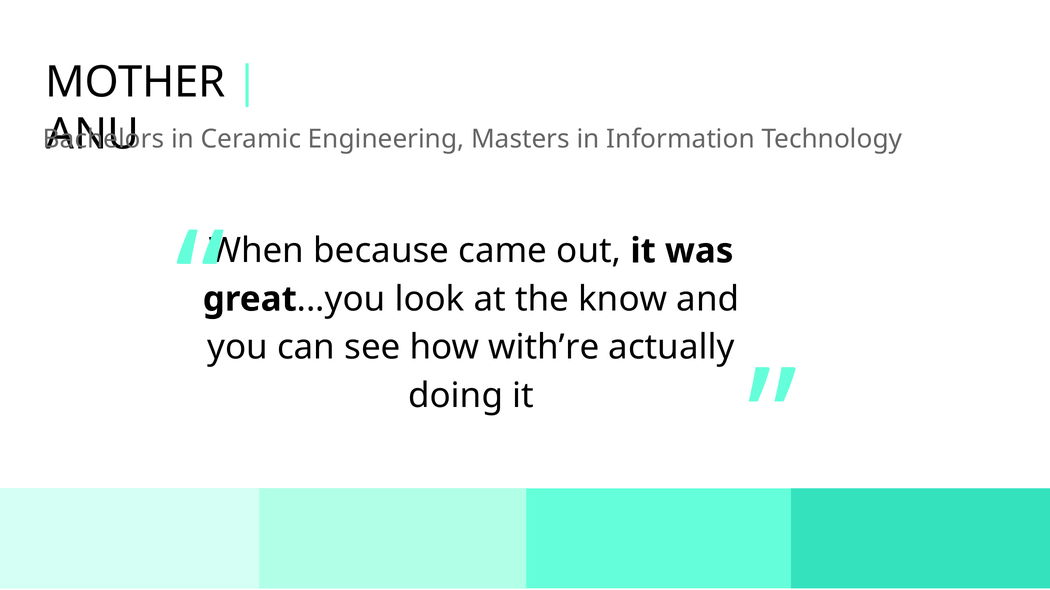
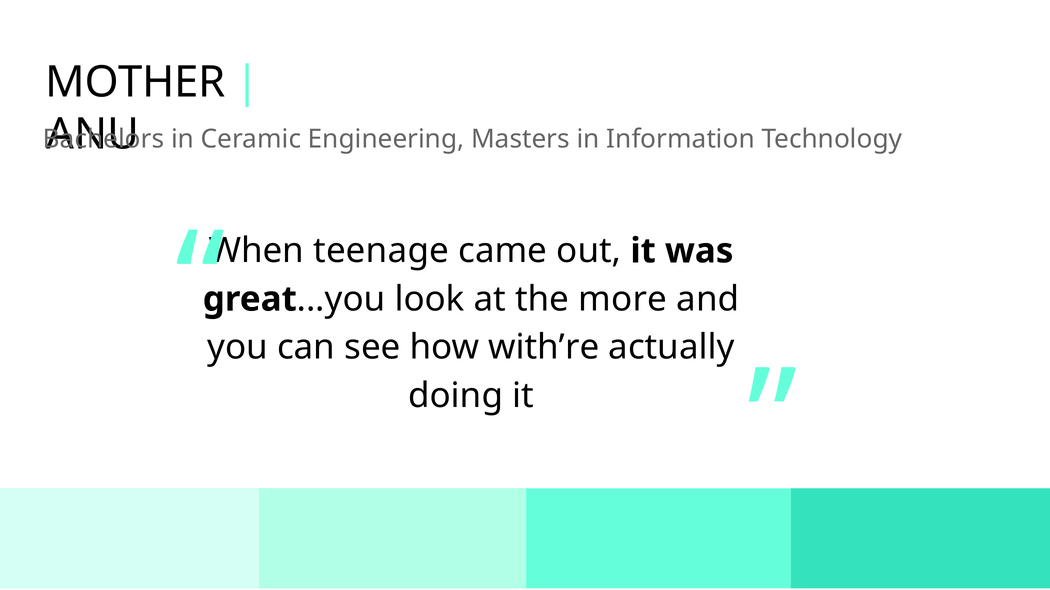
because: because -> teenage (381, 251)
know: know -> more (623, 299)
